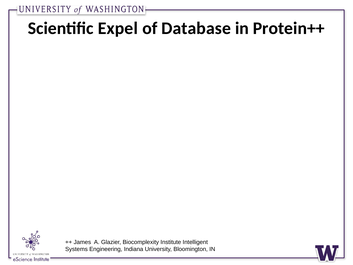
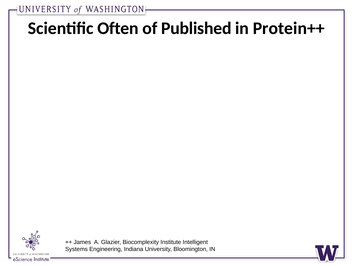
Expel: Expel -> Often (118, 28)
Database: Database -> Published (196, 28)
